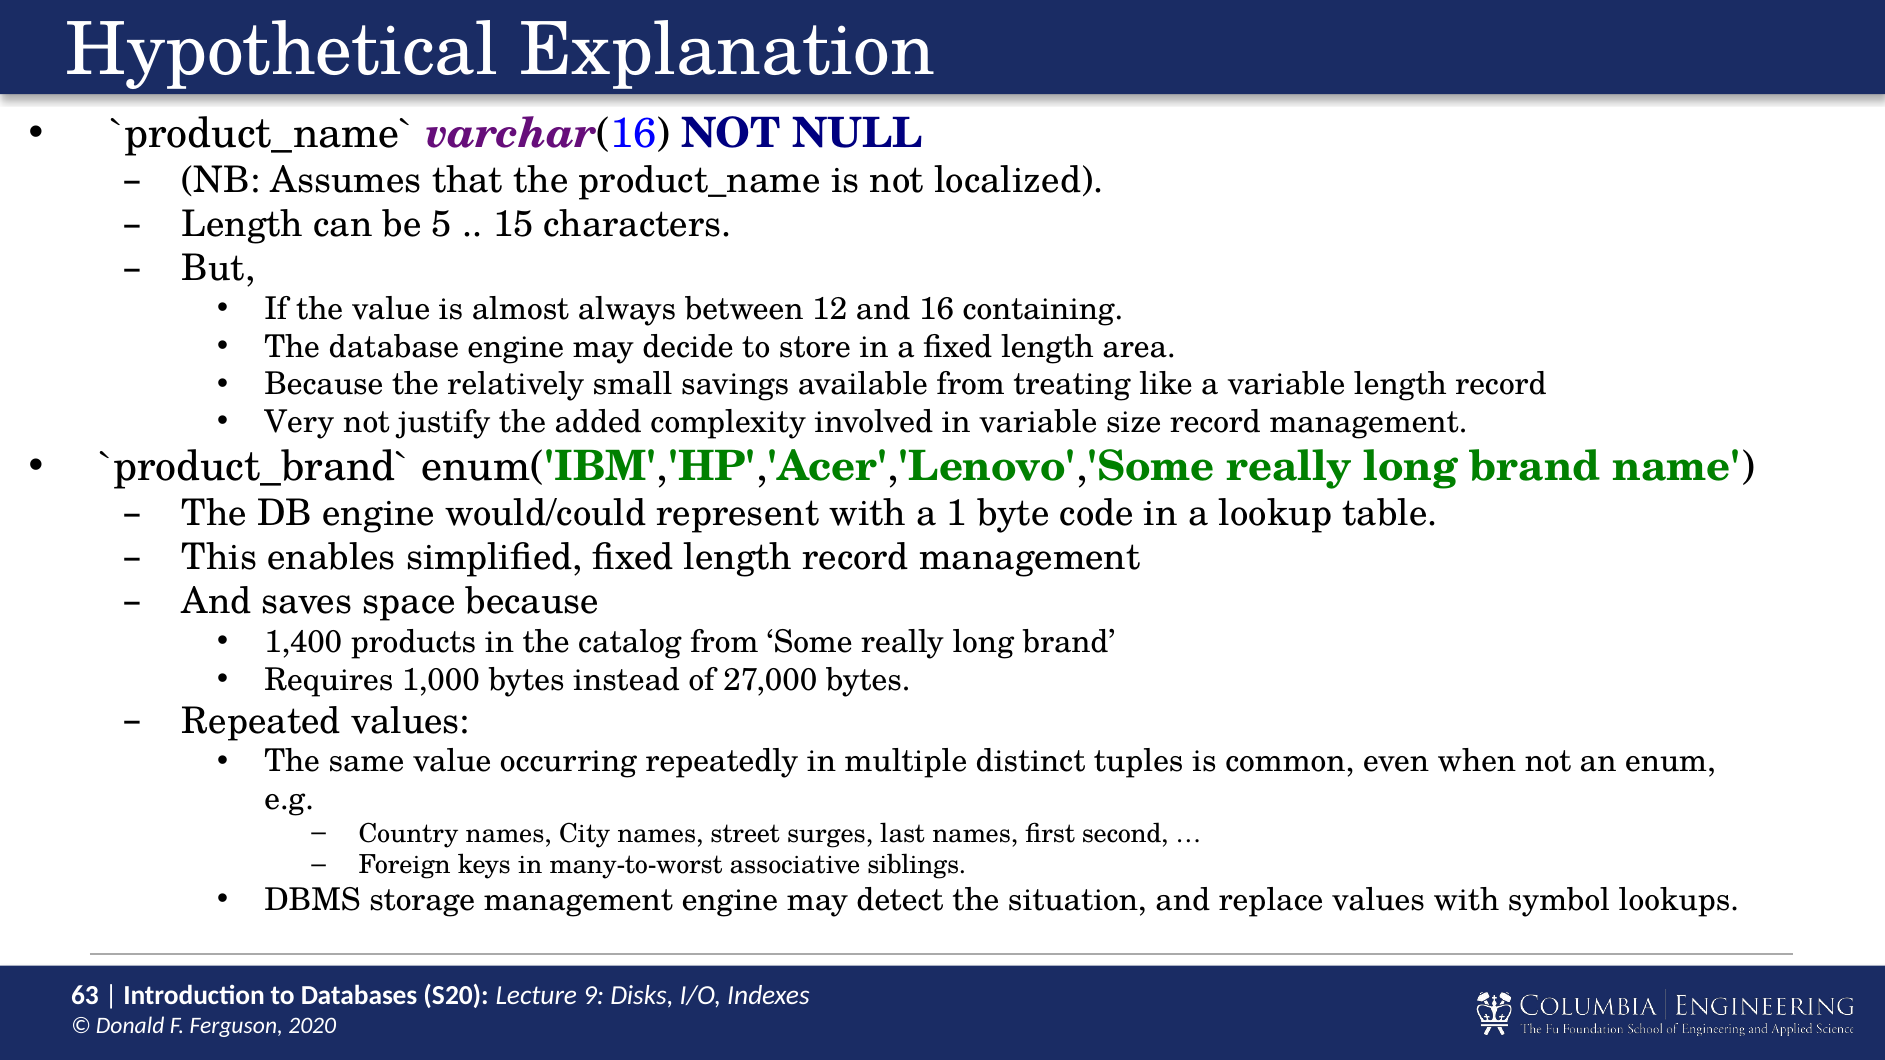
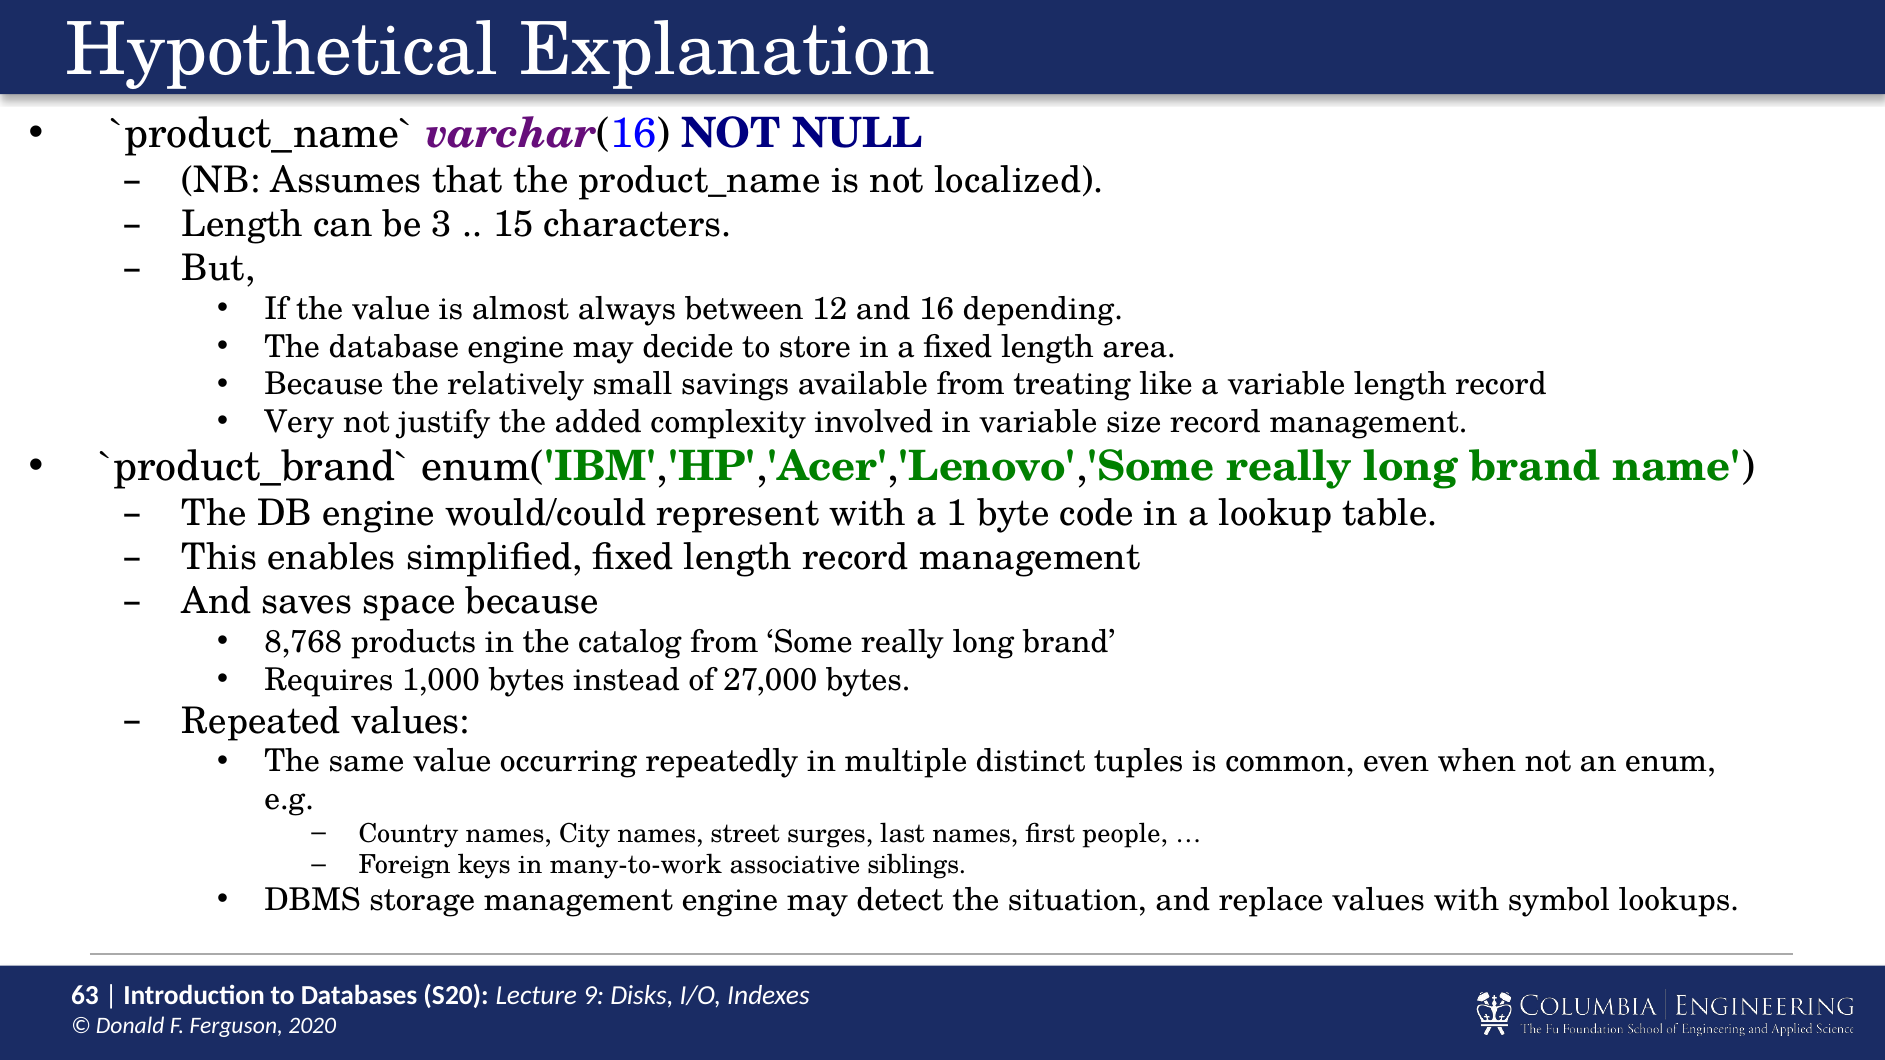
5: 5 -> 3 (442, 225)
containing: containing -> depending (1043, 309)
1,400: 1,400 -> 8,768 (303, 642)
second: second -> people (1125, 834)
many-to-worst: many-to-worst -> many-to-work (636, 865)
